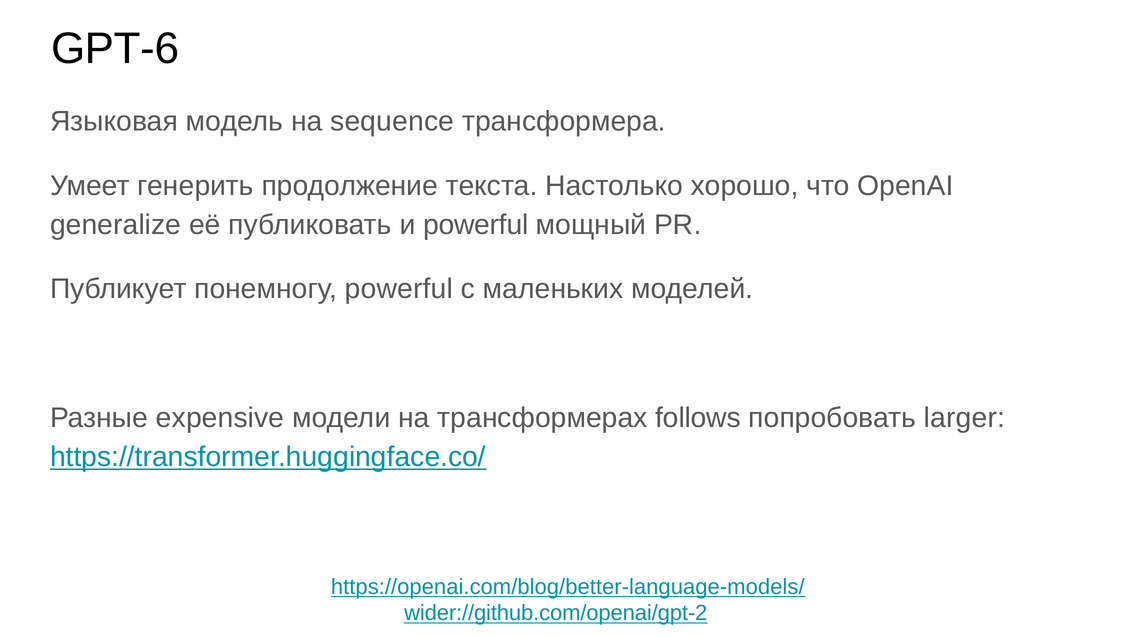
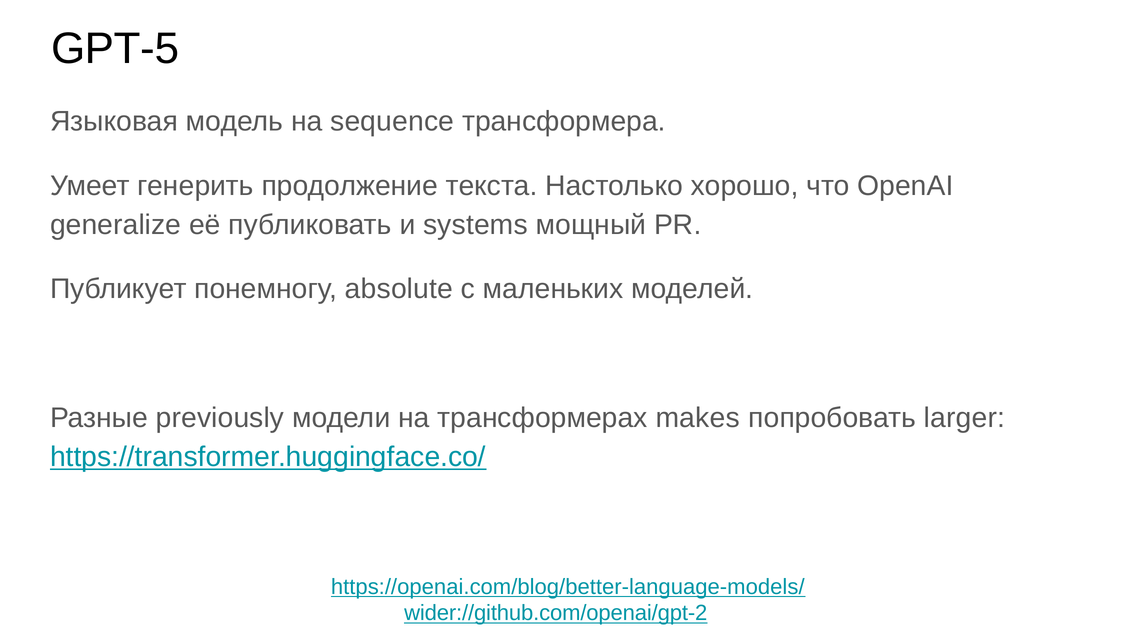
GPT-6: GPT-6 -> GPT-5 (115, 49)
и powerful: powerful -> systems (476, 225)
понемногу powerful: powerful -> absolute (399, 289)
expensive: expensive -> previously (220, 418)
follows: follows -> makes (698, 418)
